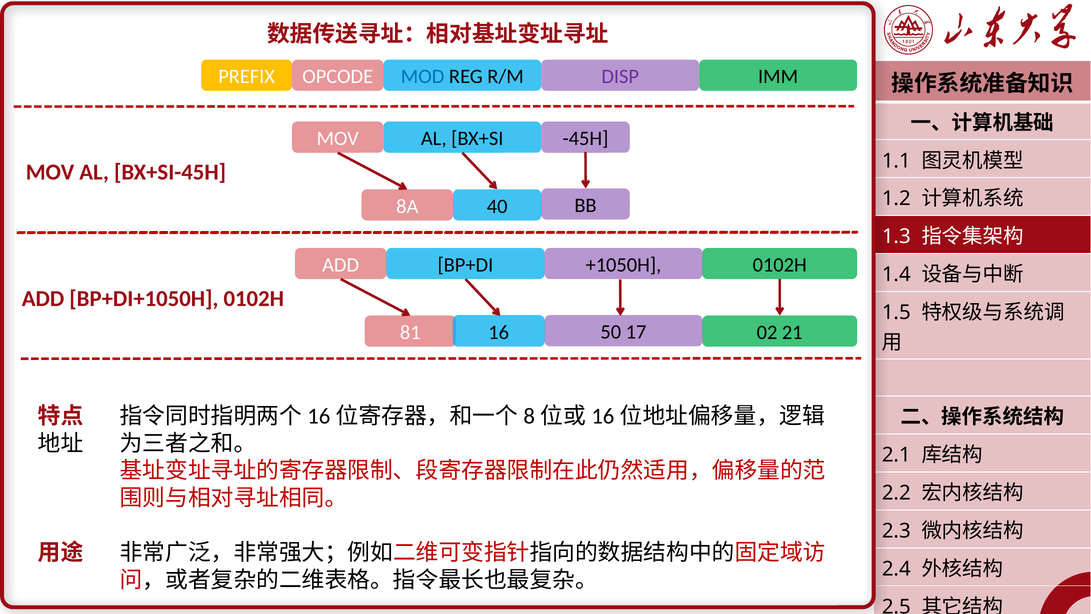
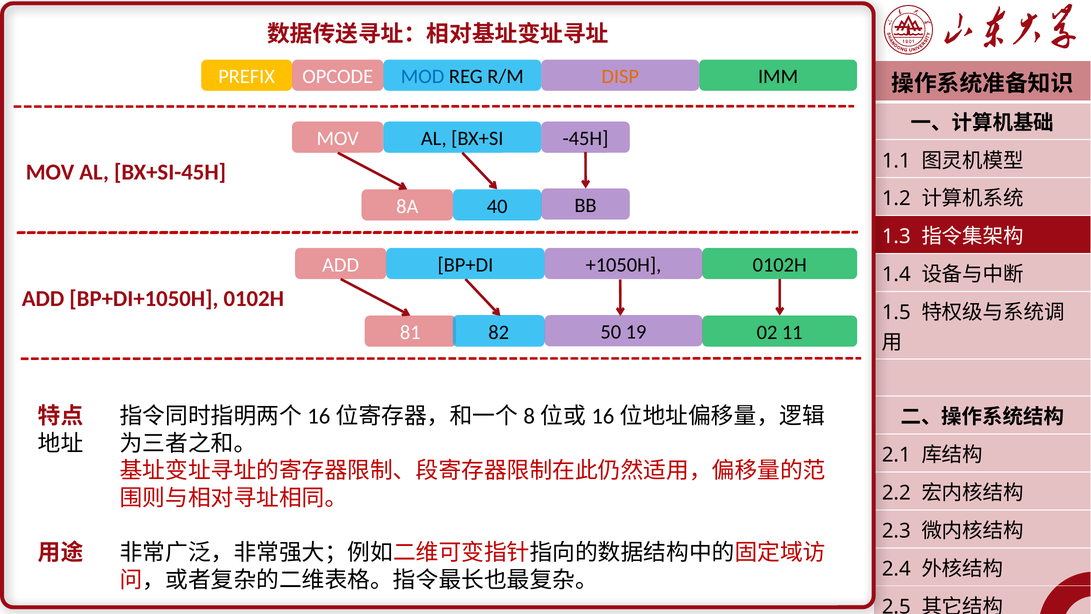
DISP colour: purple -> orange (620, 77)
17: 17 -> 19 (636, 332)
16: 16 -> 82 (499, 332)
21: 21 -> 11 (792, 332)
